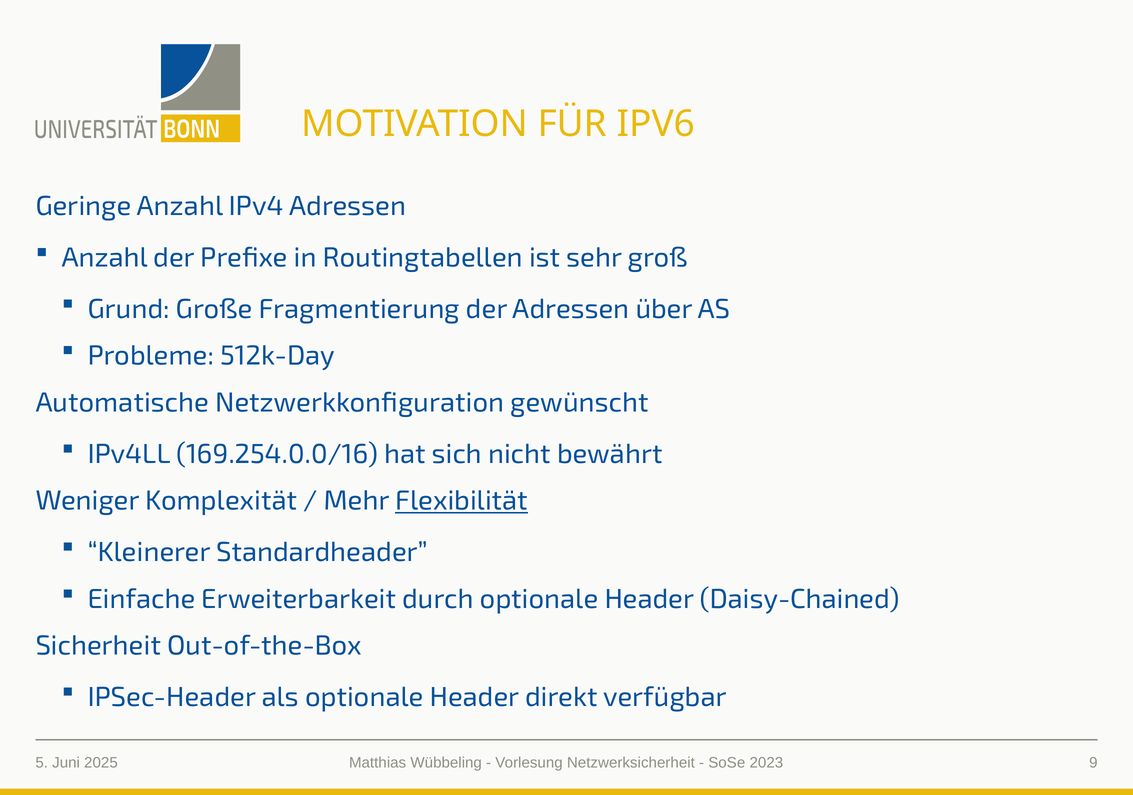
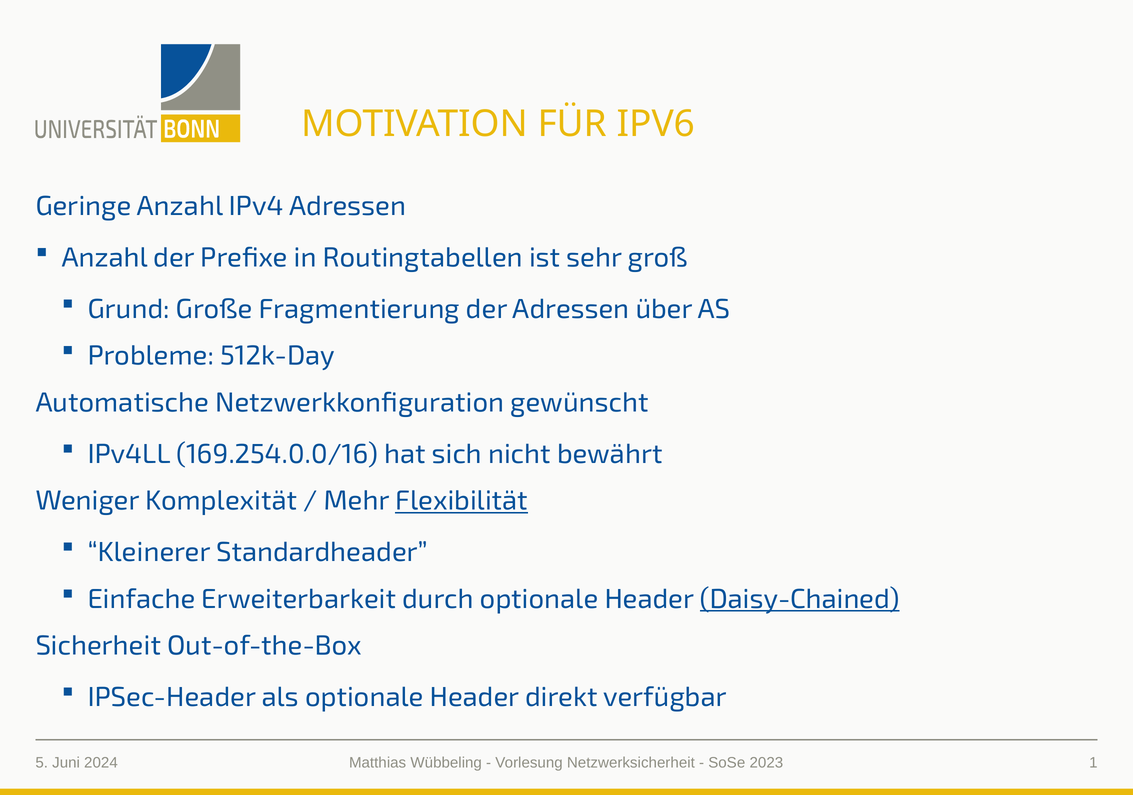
Daisy-Chained underline: none -> present (800, 599)
2025: 2025 -> 2024 (101, 762)
9: 9 -> 1 (1093, 762)
